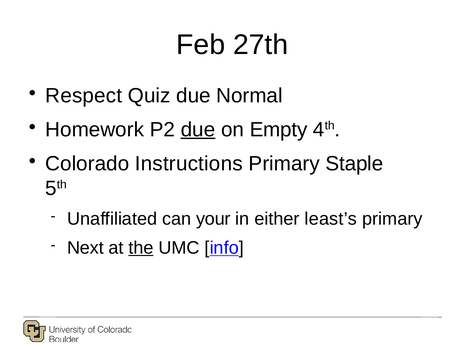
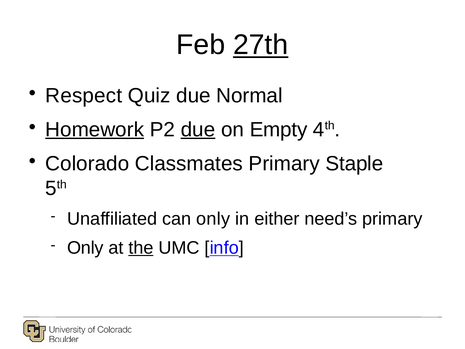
27th underline: none -> present (261, 45)
Homework underline: none -> present (95, 129)
Instructions: Instructions -> Classmates (189, 163)
can your: your -> only (213, 219)
least’s: least’s -> need’s (331, 219)
Next: Next -> Only (85, 248)
